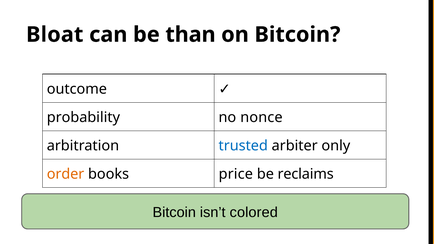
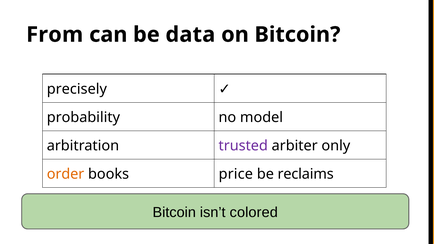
Bloat: Bloat -> From (55, 35)
than: than -> data (190, 35)
outcome: outcome -> precisely (77, 89)
nonce: nonce -> model (262, 117)
trusted colour: blue -> purple (243, 146)
